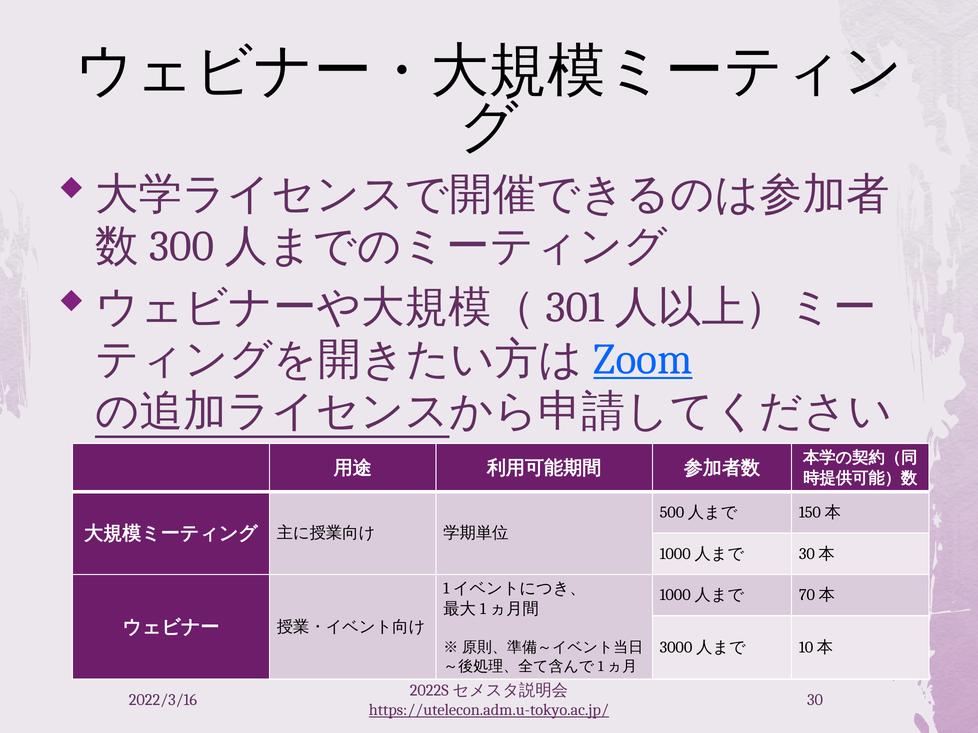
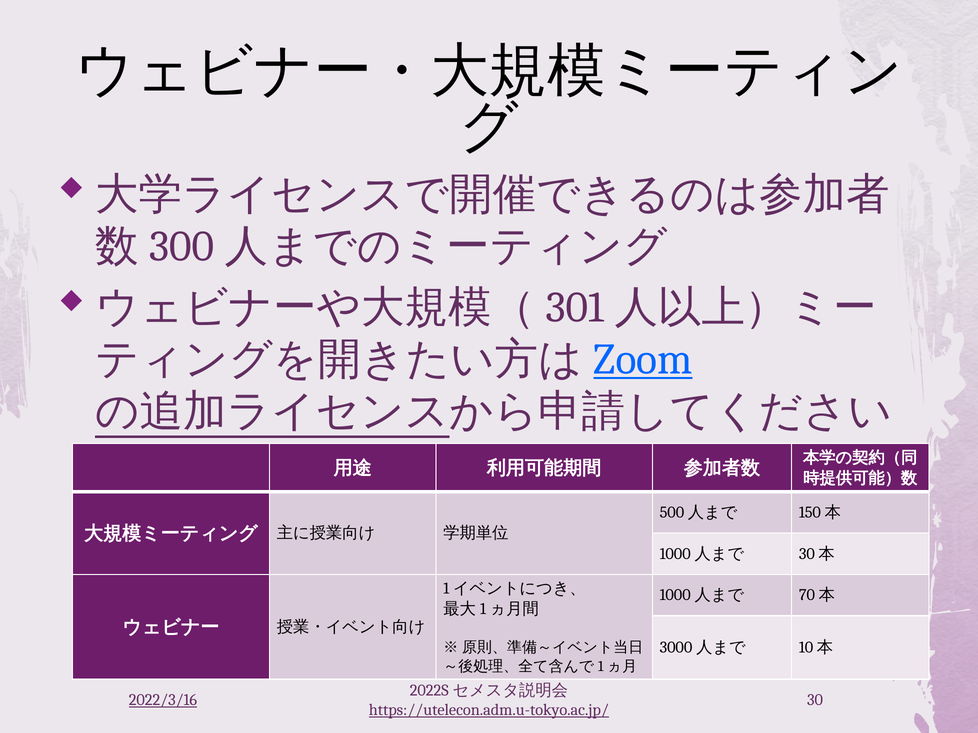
2022/3/16 underline: none -> present (163, 700)
